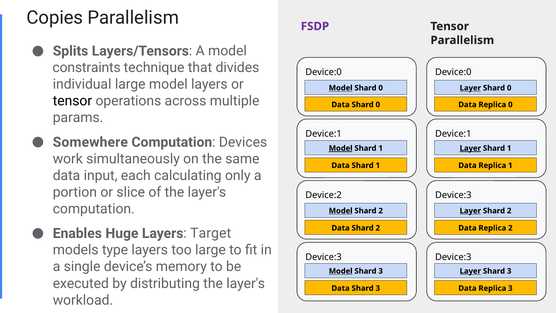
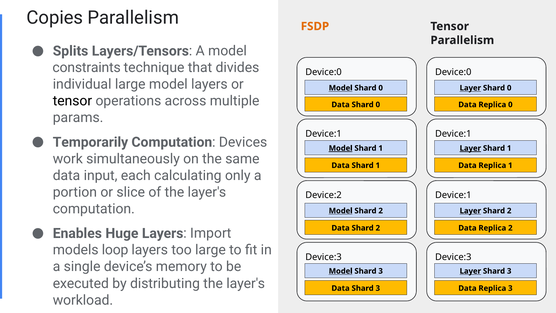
FSDP colour: purple -> orange (315, 26)
Somewhere: Somewhere -> Temporarily (90, 142)
Device:3: Device:3 -> Device:1 (453, 195)
Target: Target -> Import (211, 233)
type: type -> loop (115, 250)
